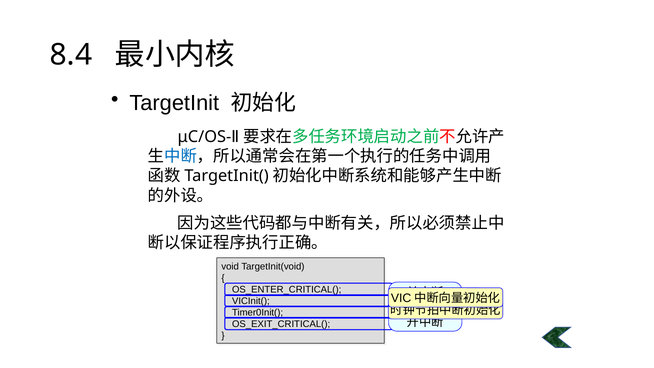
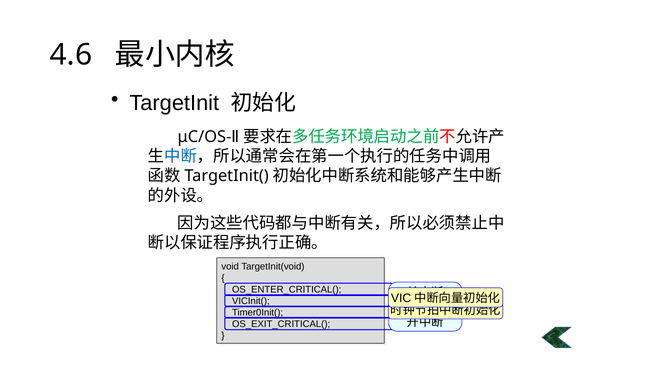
8.4: 8.4 -> 4.6 (71, 55)
